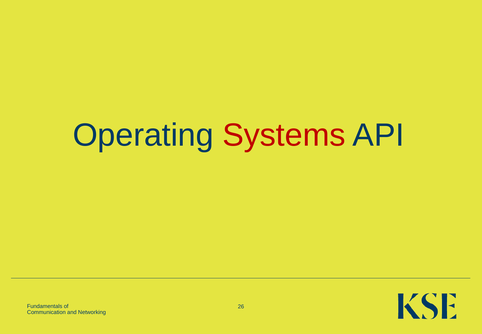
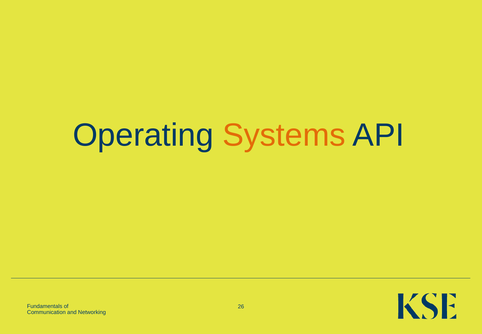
Systems colour: red -> orange (284, 135)
